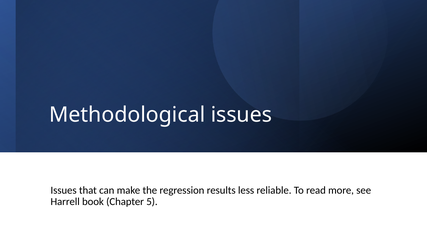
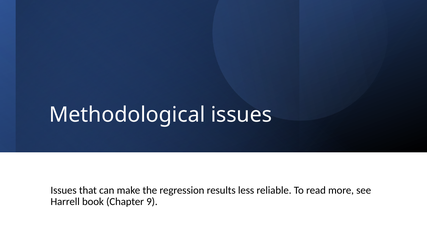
5: 5 -> 9 (152, 202)
